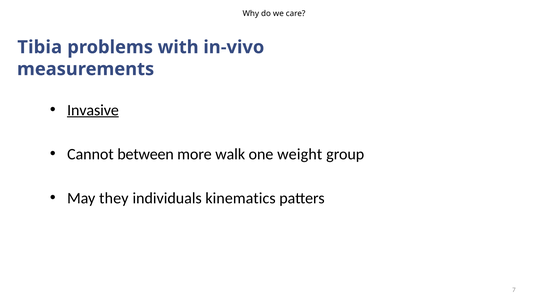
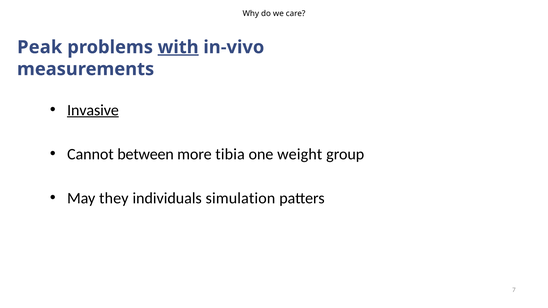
Tibia: Tibia -> Peak (40, 47)
with underline: none -> present (178, 47)
walk: walk -> tibia (230, 154)
kinematics: kinematics -> simulation (240, 198)
